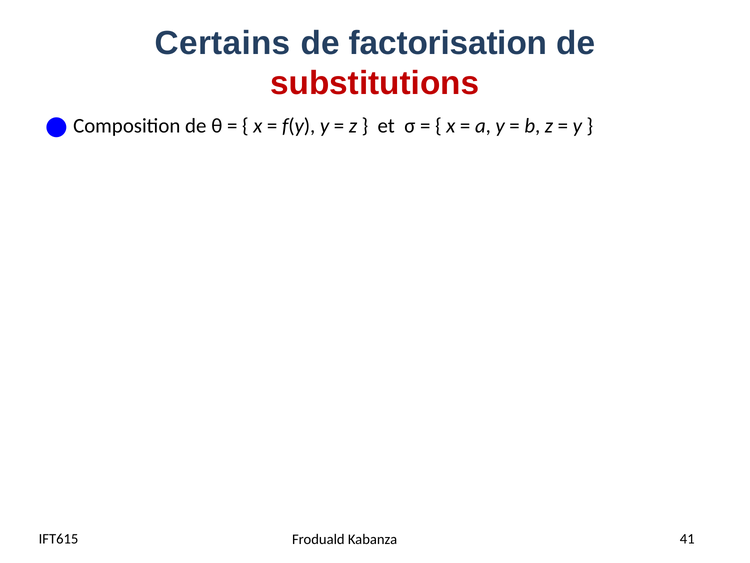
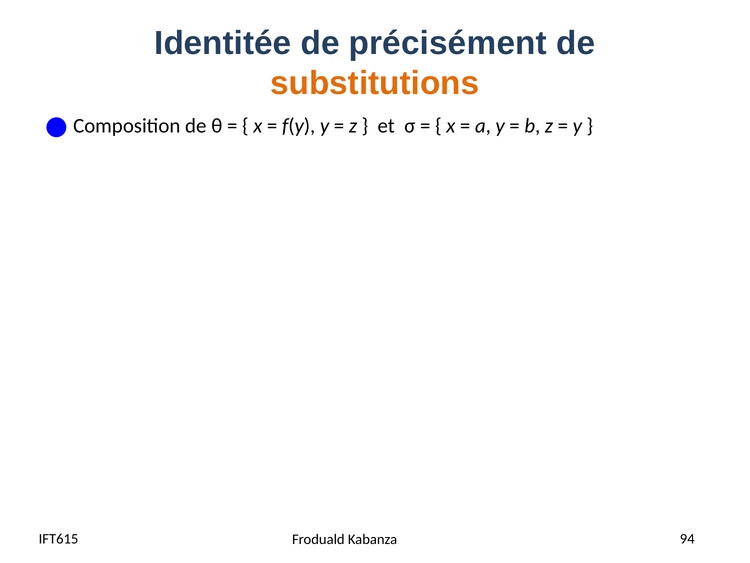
Certains: Certains -> Identitée (223, 43)
factorisation: factorisation -> précisément (448, 43)
substitutions colour: red -> orange (375, 83)
41: 41 -> 94 (687, 539)
